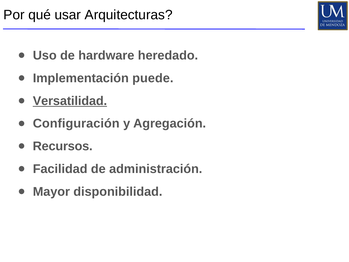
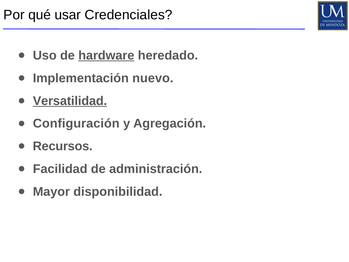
Arquitecturas: Arquitecturas -> Credenciales (129, 15)
hardware underline: none -> present (106, 55)
puede: puede -> nuevo (153, 78)
